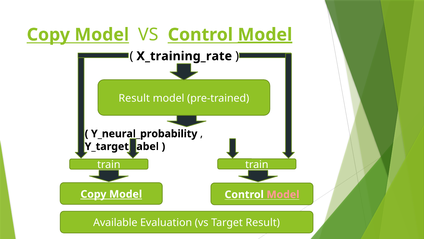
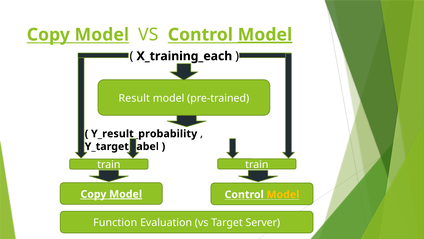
X_training_rate: X_training_rate -> X_training_each (184, 56)
Y_neural_probability: Y_neural_probability -> Y_result_probability (144, 133)
Model underline: none -> present (126, 194)
Model colour: pink -> yellow (283, 194)
Available: Available -> Function (115, 222)
Target Result: Result -> Server (263, 222)
